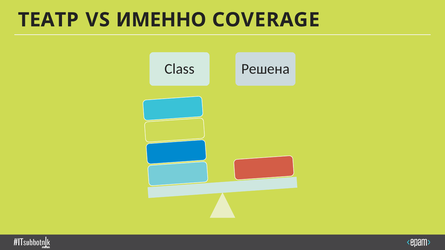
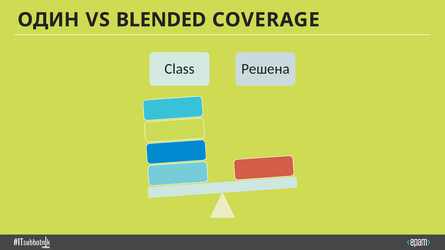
ТЕАТР: ТЕАТР -> ОДИН (48, 20)
ИМЕННО: ИМЕННО -> BLENDED (161, 20)
